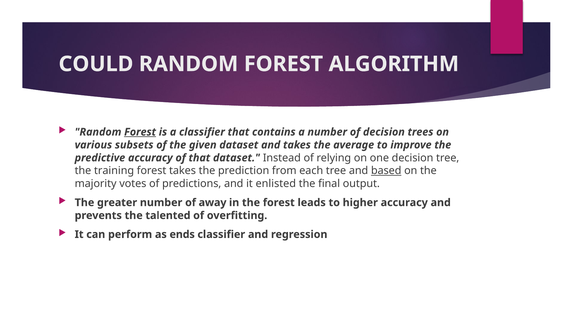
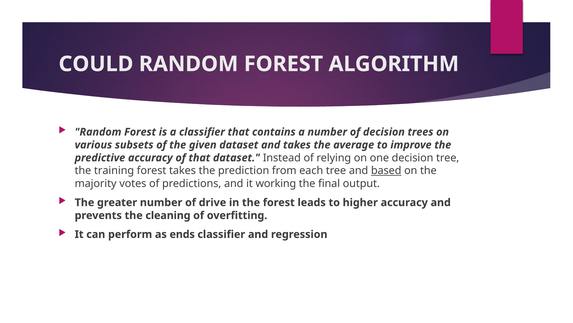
Forest underline: present -> none (140, 132)
enlisted: enlisted -> working (276, 183)
away: away -> drive (212, 202)
talented: talented -> cleaning (168, 215)
